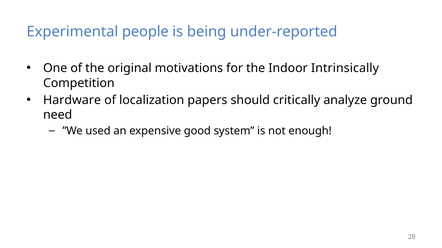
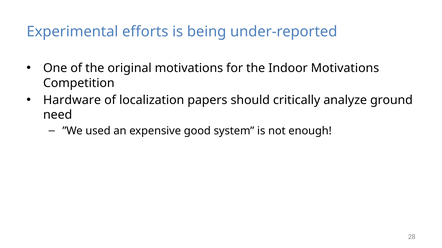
people: people -> efforts (145, 32)
Indoor Intrinsically: Intrinsically -> Motivations (345, 68)
